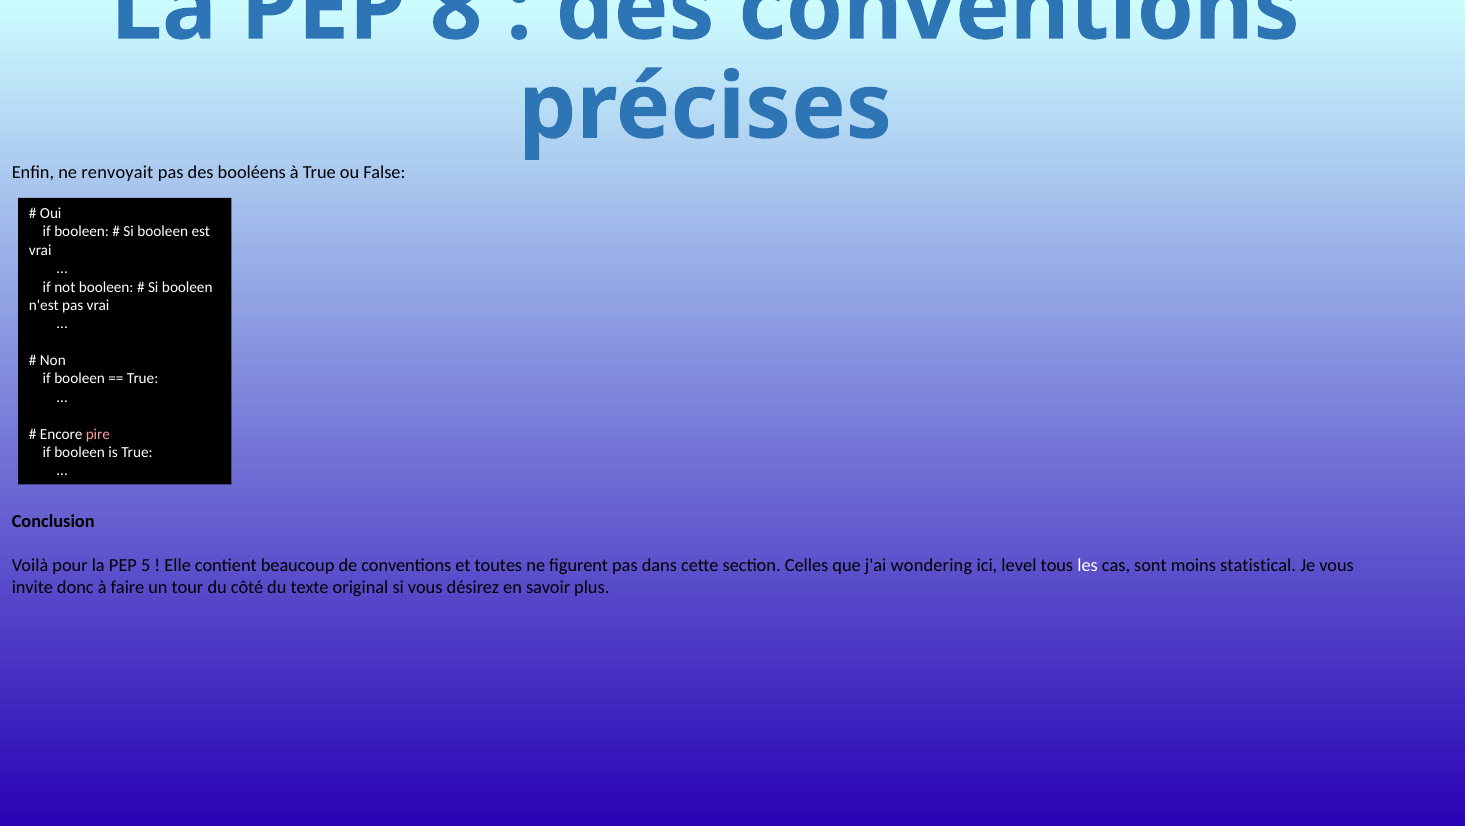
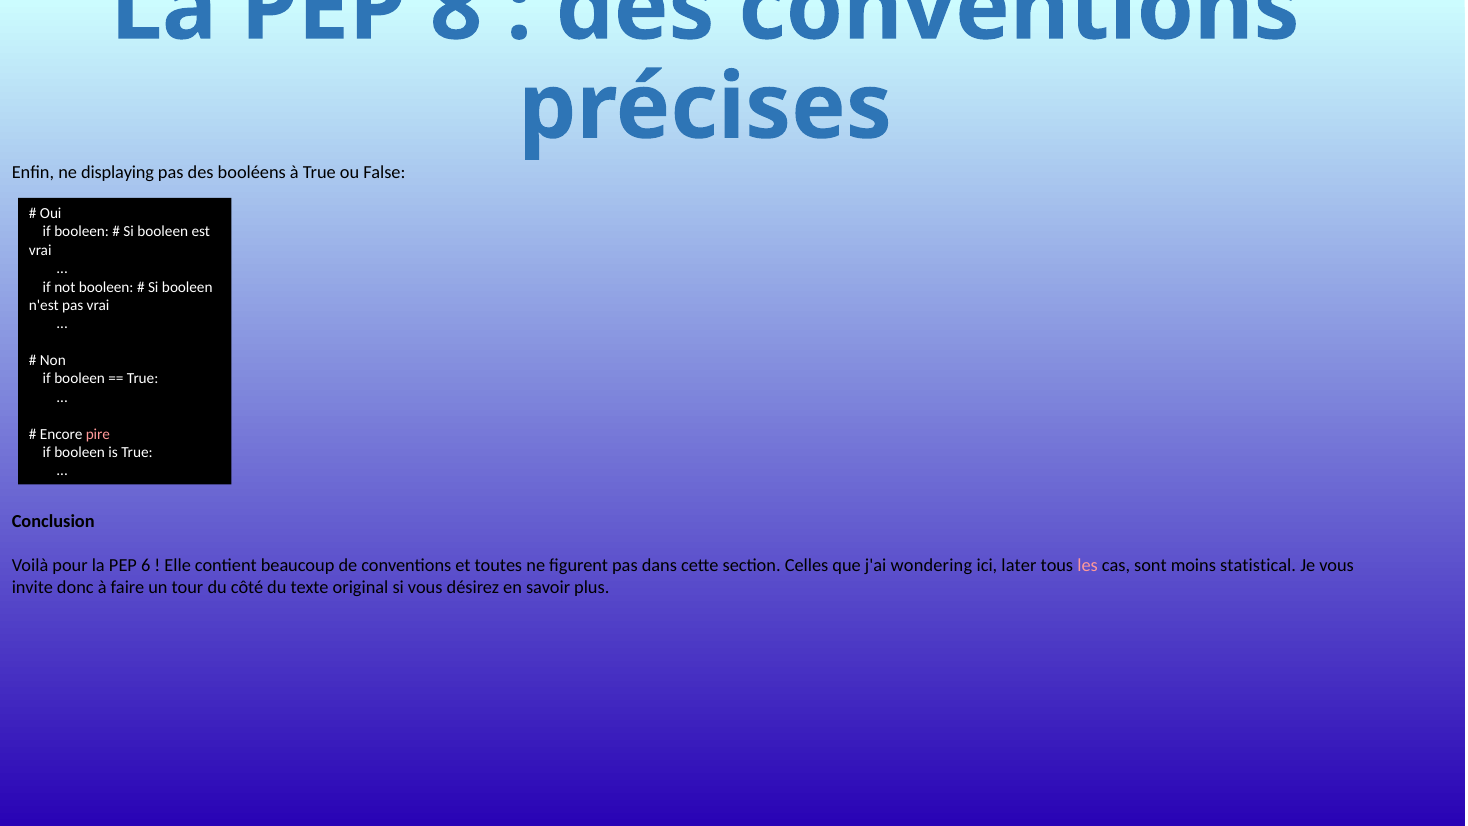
renvoyait: renvoyait -> displaying (118, 172)
5: 5 -> 6 (146, 565)
level: level -> later (1019, 565)
les colour: white -> pink (1088, 565)
